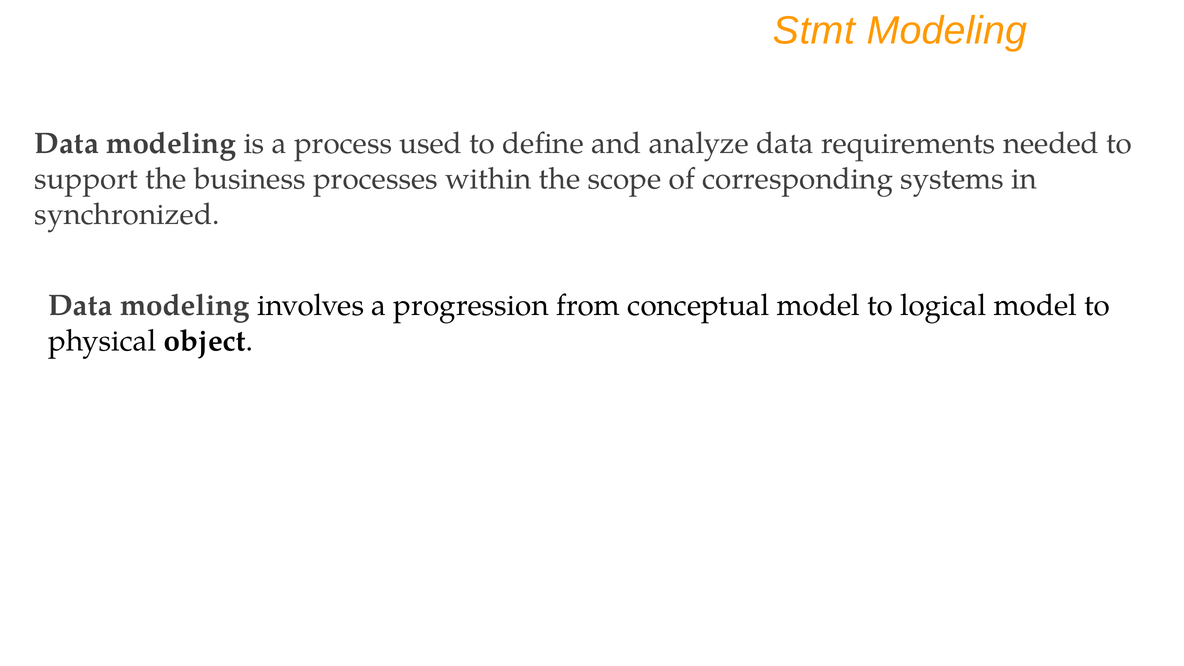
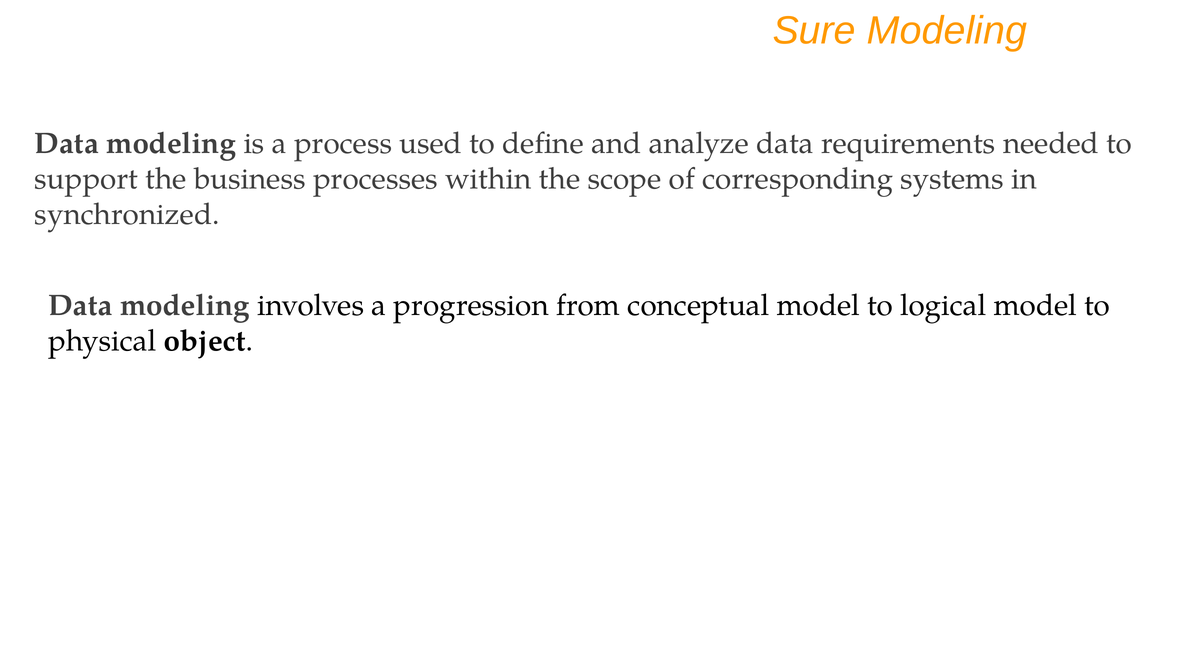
Stmt: Stmt -> Sure (814, 31)
